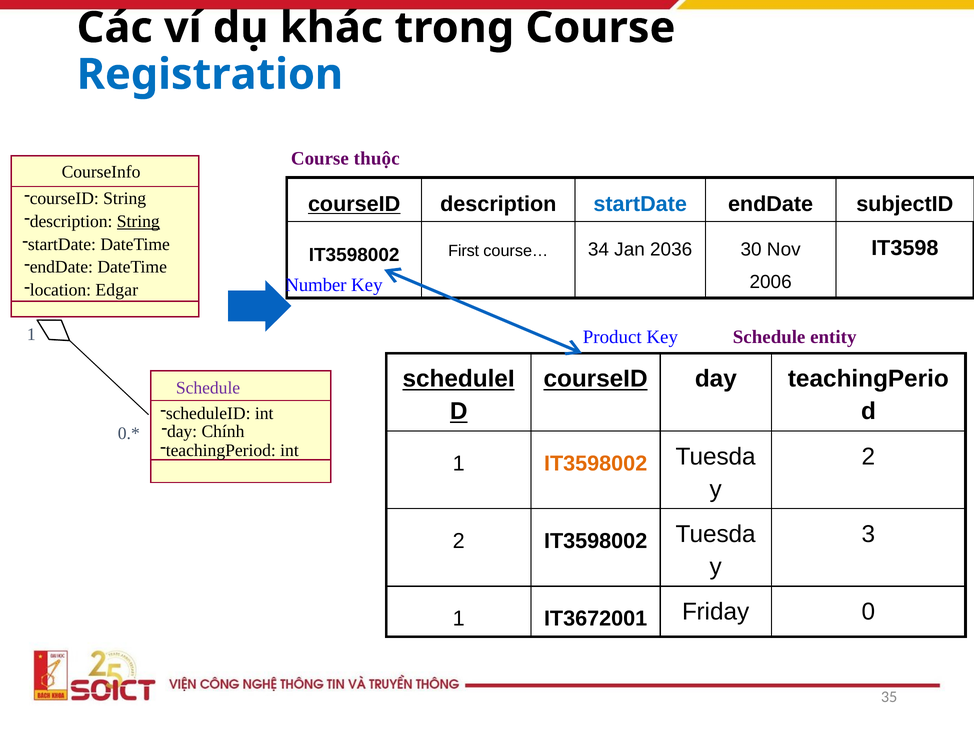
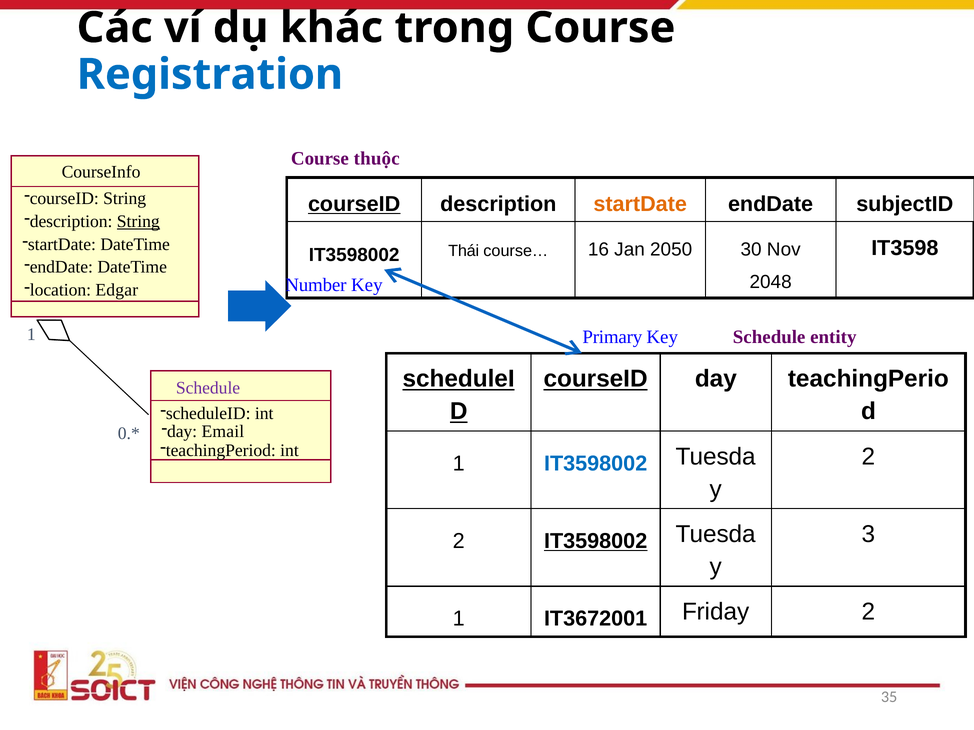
startDate colour: blue -> orange (640, 204)
First: First -> Thái (464, 251)
34: 34 -> 16 (598, 250)
2036: 2036 -> 2050 (671, 250)
2006: 2006 -> 2048 (771, 282)
Product: Product -> Primary (612, 337)
Chính: Chính -> Email (223, 432)
IT3598002 colour: orange -> blue (596, 464)
IT3598002 underline: none -> present (596, 542)
Friday 0: 0 -> 2 (868, 612)
